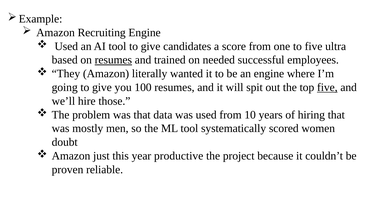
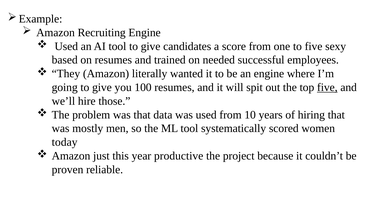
ultra: ultra -> sexy (336, 46)
resumes underline: present -> none (113, 60)
doubt: doubt -> today (65, 142)
